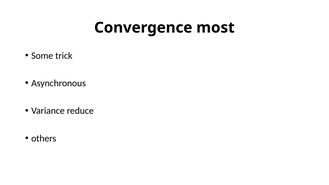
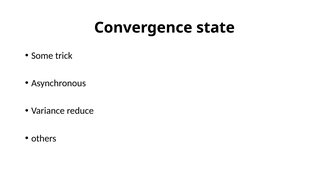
most: most -> state (216, 28)
